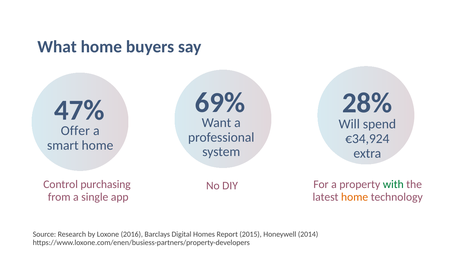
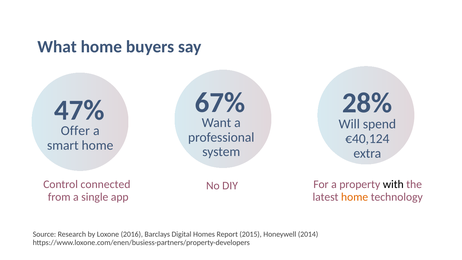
69%: 69% -> 67% (220, 103)
€34,924: €34,924 -> €40,124 (367, 139)
purchasing: purchasing -> connected (105, 184)
with colour: green -> black (393, 184)
